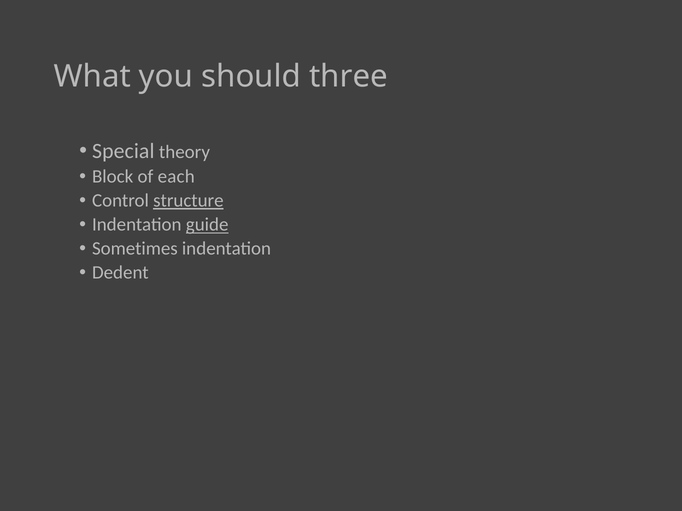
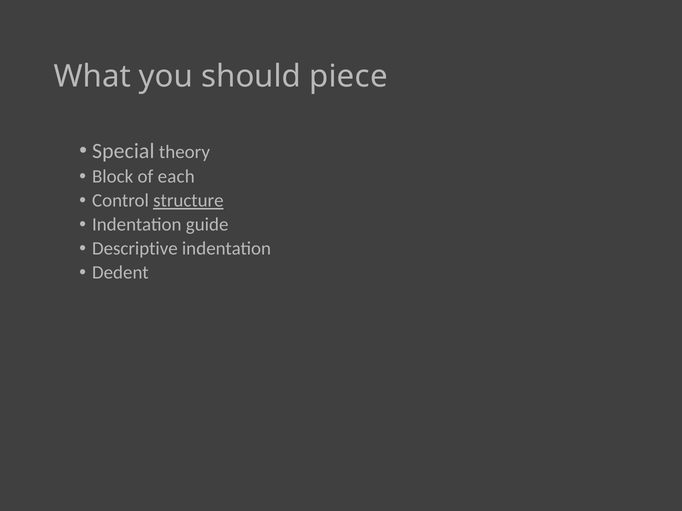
three: three -> piece (348, 76)
guide underline: present -> none (207, 225)
Sometimes: Sometimes -> Descriptive (135, 249)
